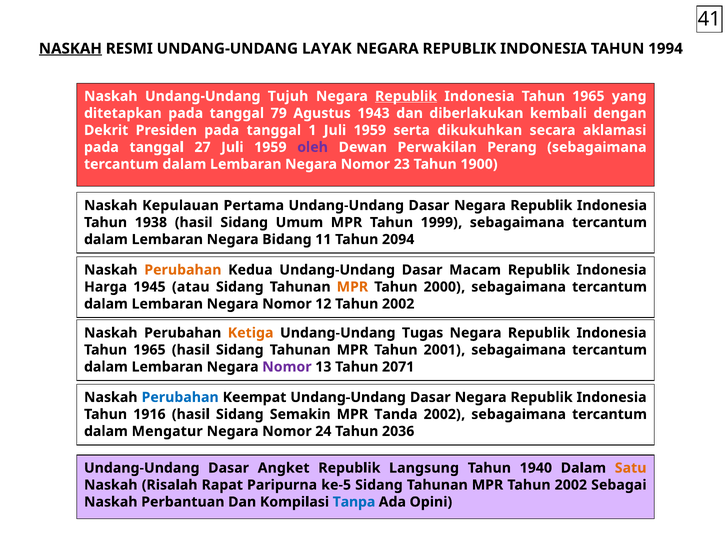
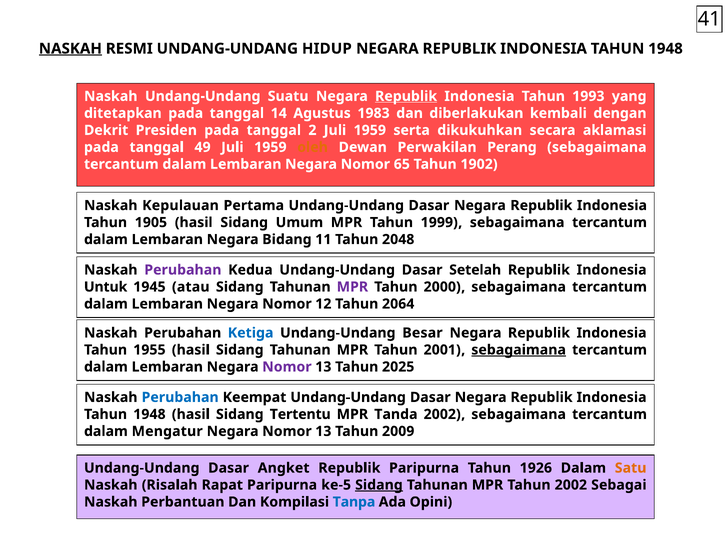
LAYAK: LAYAK -> HIDUP (327, 49)
1994: 1994 -> 1948 (665, 49)
Tujuh: Tujuh -> Suatu (288, 96)
1965: 1965 -> 1993 (588, 96)
79: 79 -> 14 (279, 113)
1943: 1943 -> 1983 (374, 113)
1: 1 -> 2 (312, 130)
27: 27 -> 49 (203, 147)
oleh colour: purple -> orange (313, 147)
23: 23 -> 65 (402, 164)
1900: 1900 -> 1902 (479, 164)
1938: 1938 -> 1905 (151, 222)
2094: 2094 -> 2048 (398, 239)
Perubahan colour: orange -> purple (183, 270)
Macam: Macam -> Setelah (475, 270)
Harga: Harga -> Untuk (106, 287)
MPR colour: orange -> purple (352, 287)
12 Tahun 2002: 2002 -> 2064 (398, 303)
Ketiga colour: orange -> blue (251, 332)
Tugas: Tugas -> Besar (422, 332)
1965: 1965 -> 1955 (149, 349)
sebagaimana underline: none -> present (519, 349)
2071: 2071 -> 2025 (398, 366)
1916: 1916 -> 1948 (149, 414)
Semakin: Semakin -> Tertentu (300, 414)
24: 24 -> 13 (323, 431)
2036: 2036 -> 2009 (398, 431)
Republik Langsung: Langsung -> Paripurna (424, 467)
1940: 1940 -> 1926 (536, 467)
Sidang underline: none -> present (379, 484)
